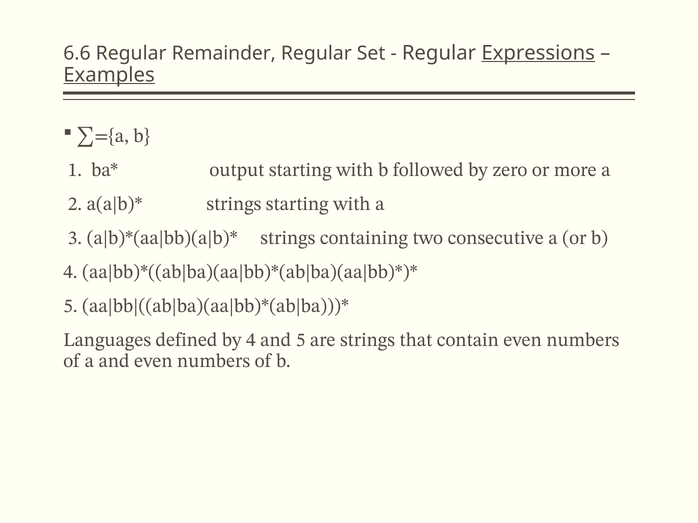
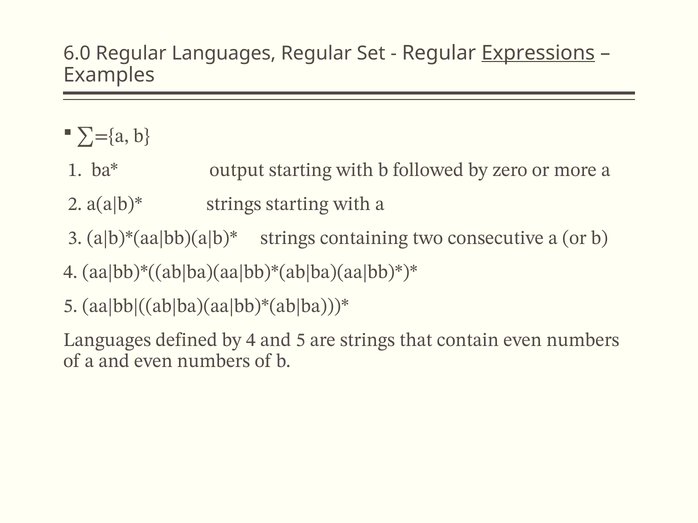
6.6: 6.6 -> 6.0 (77, 53)
Regular Remainder: Remainder -> Languages (224, 53)
Examples underline: present -> none (109, 75)
